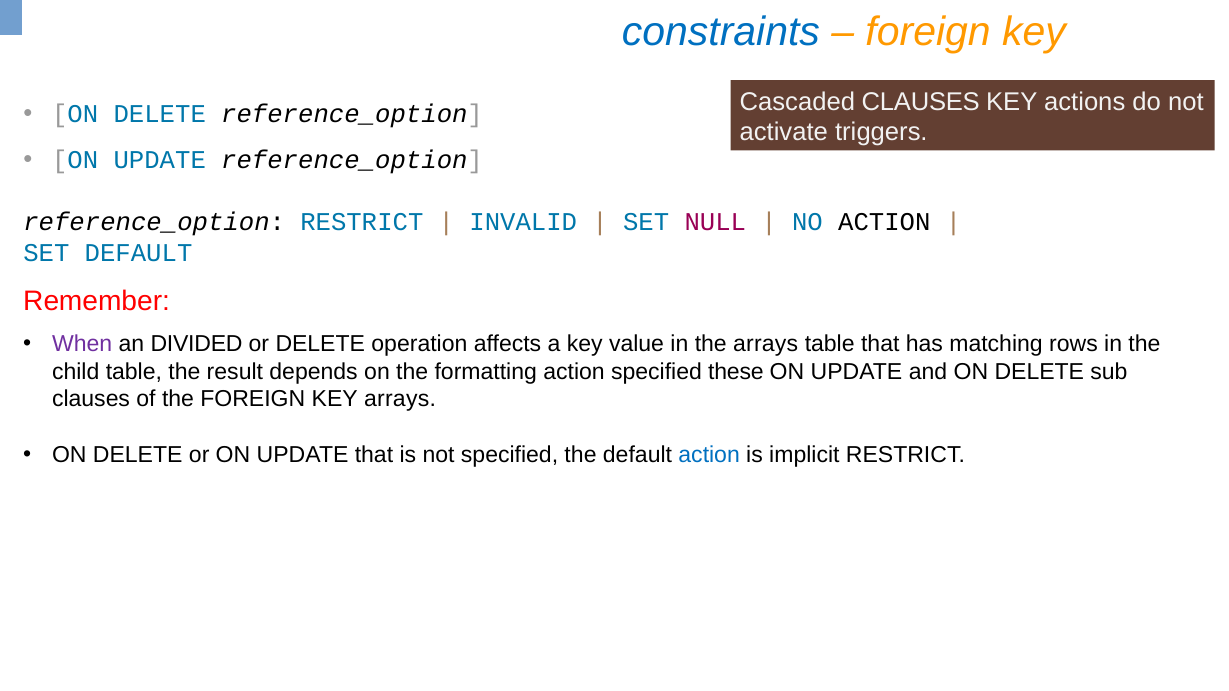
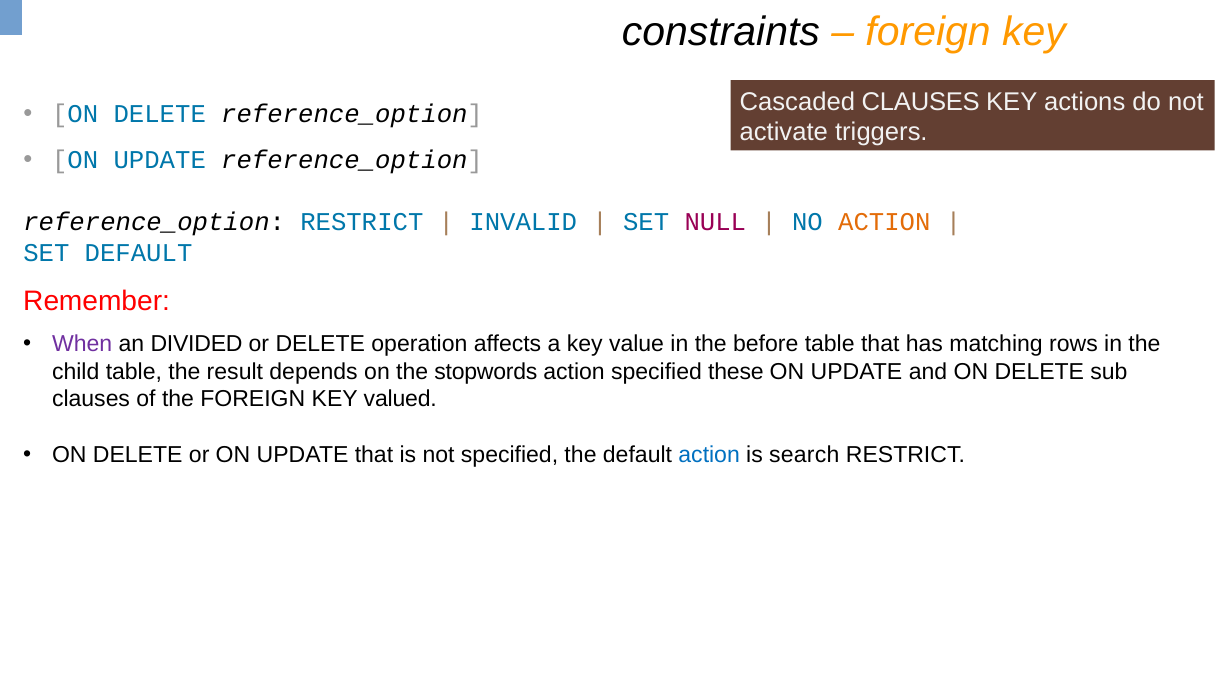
constraints colour: blue -> black (721, 32)
ACTION colour: black -> orange (884, 222)
the arrays: arrays -> before (766, 344)
formatting: formatting -> stopwords (486, 372)
KEY arrays: arrays -> valued (400, 400)
implicit: implicit -> search (804, 455)
